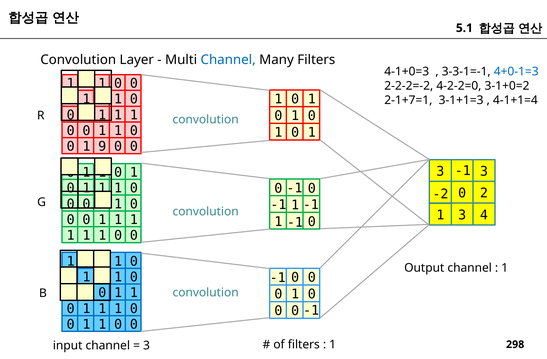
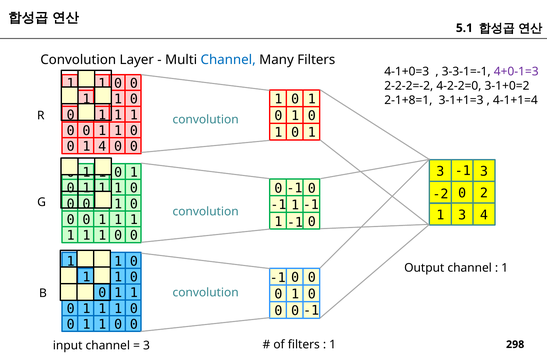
4+0-1=3 colour: blue -> purple (516, 72)
2-1+7=1: 2-1+7=1 -> 2-1+8=1 (408, 100)
1 9: 9 -> 4 (102, 147)
